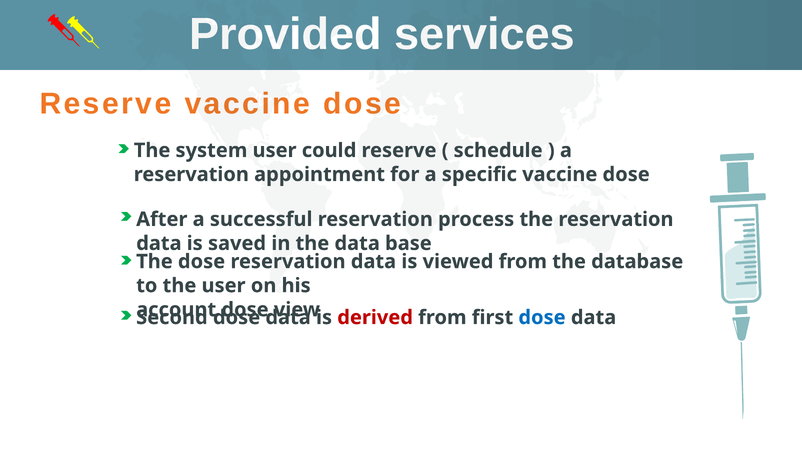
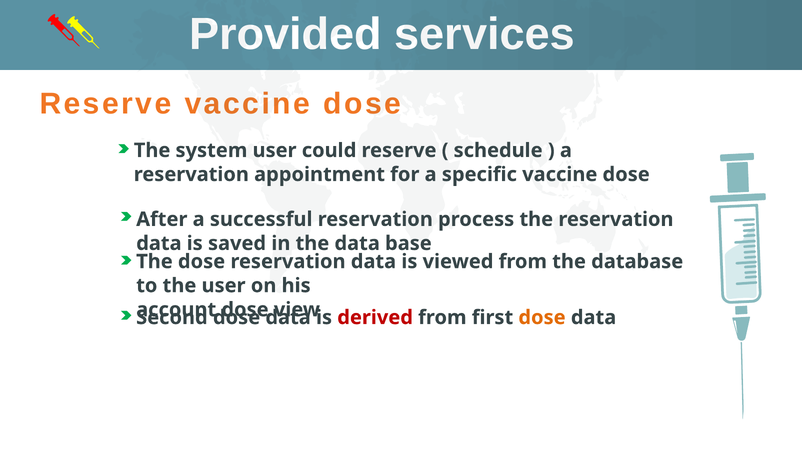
dose colour: blue -> orange (542, 318)
